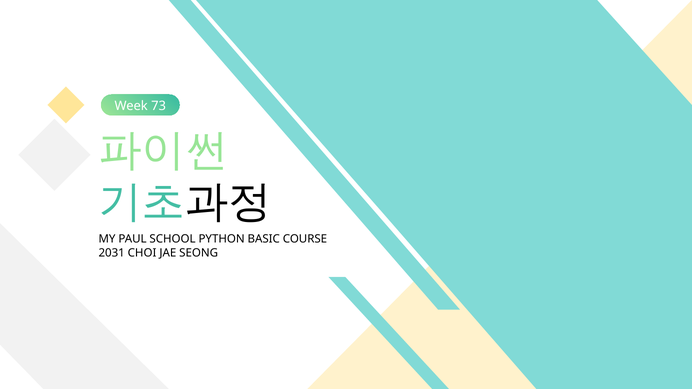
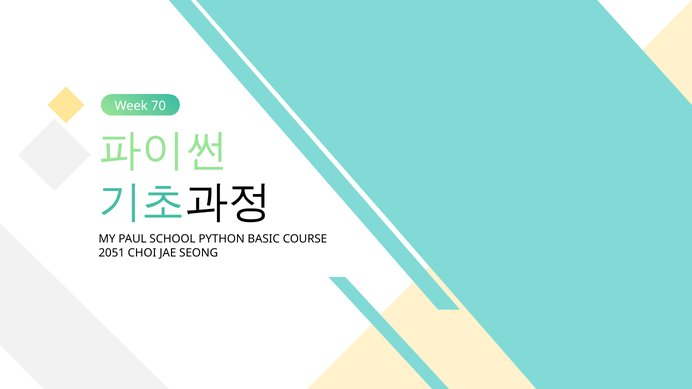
73: 73 -> 70 (159, 106)
2031: 2031 -> 2051 (112, 253)
